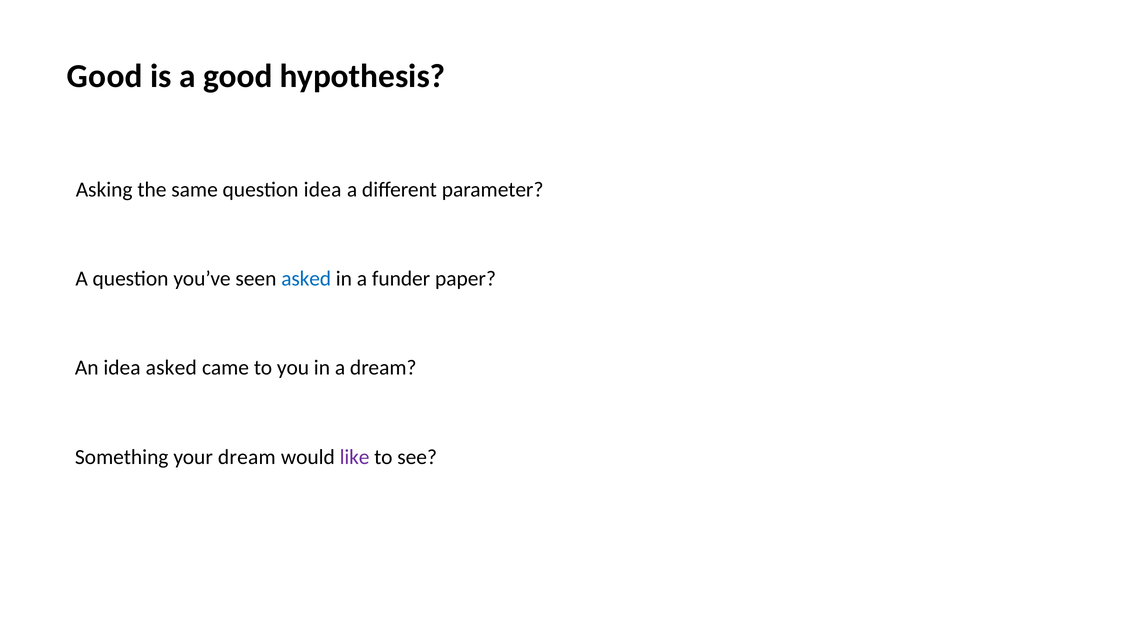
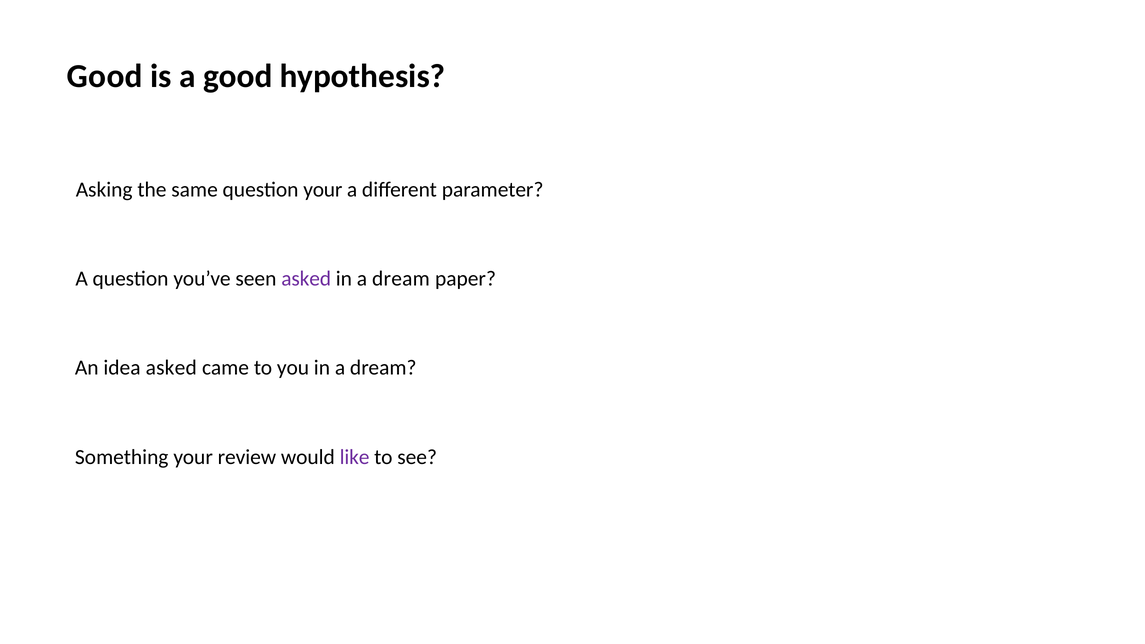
question idea: idea -> your (323, 189)
asked colour: blue -> purple (306, 279)
funder: funder -> dream (401, 279)
your dream: dream -> review (247, 457)
